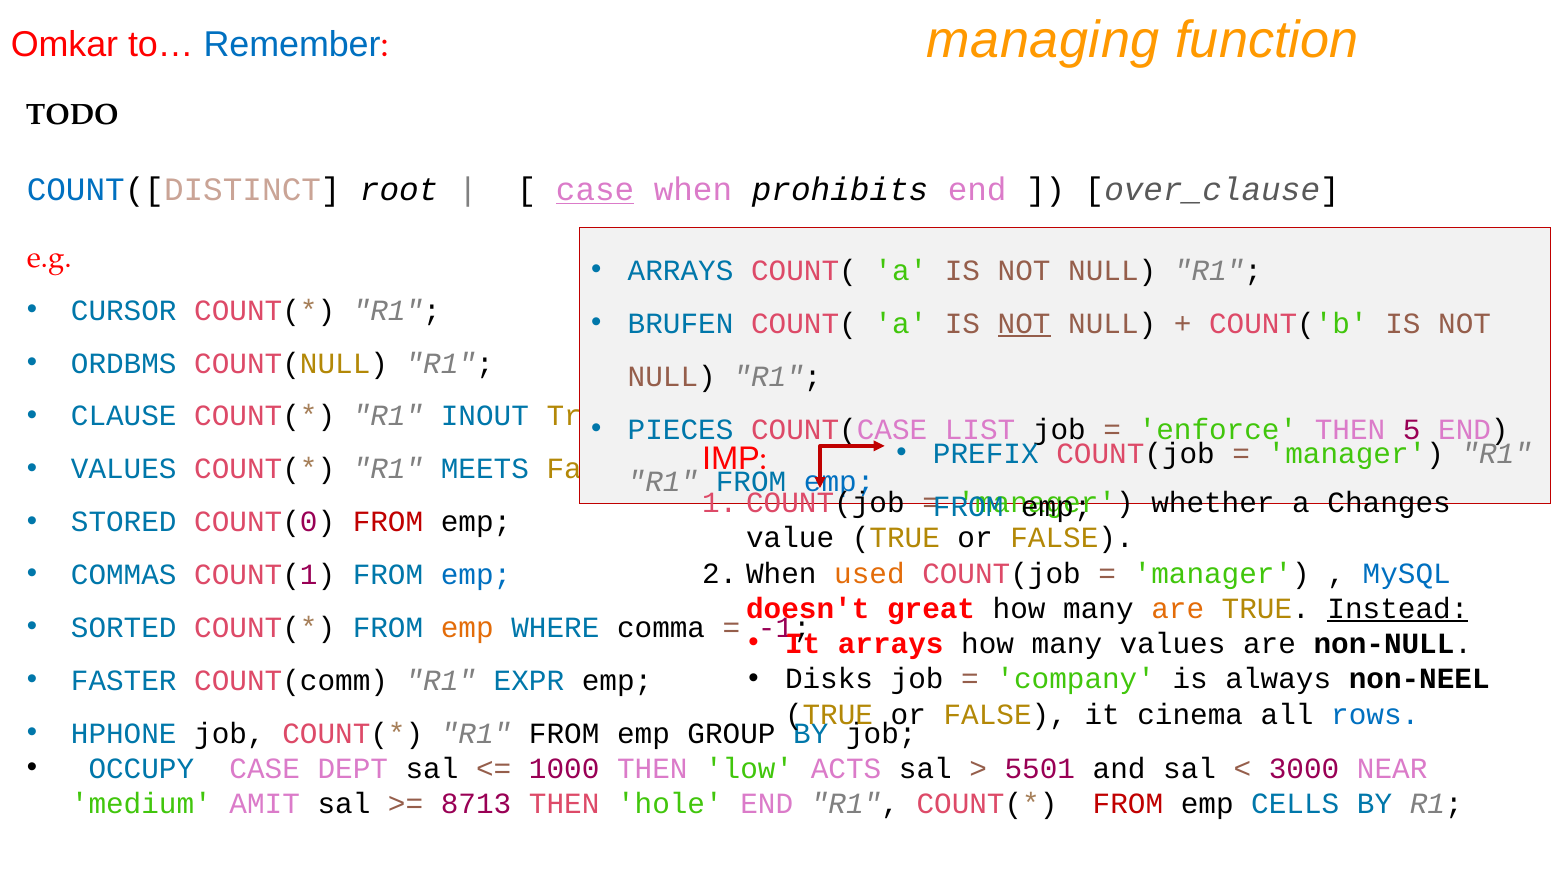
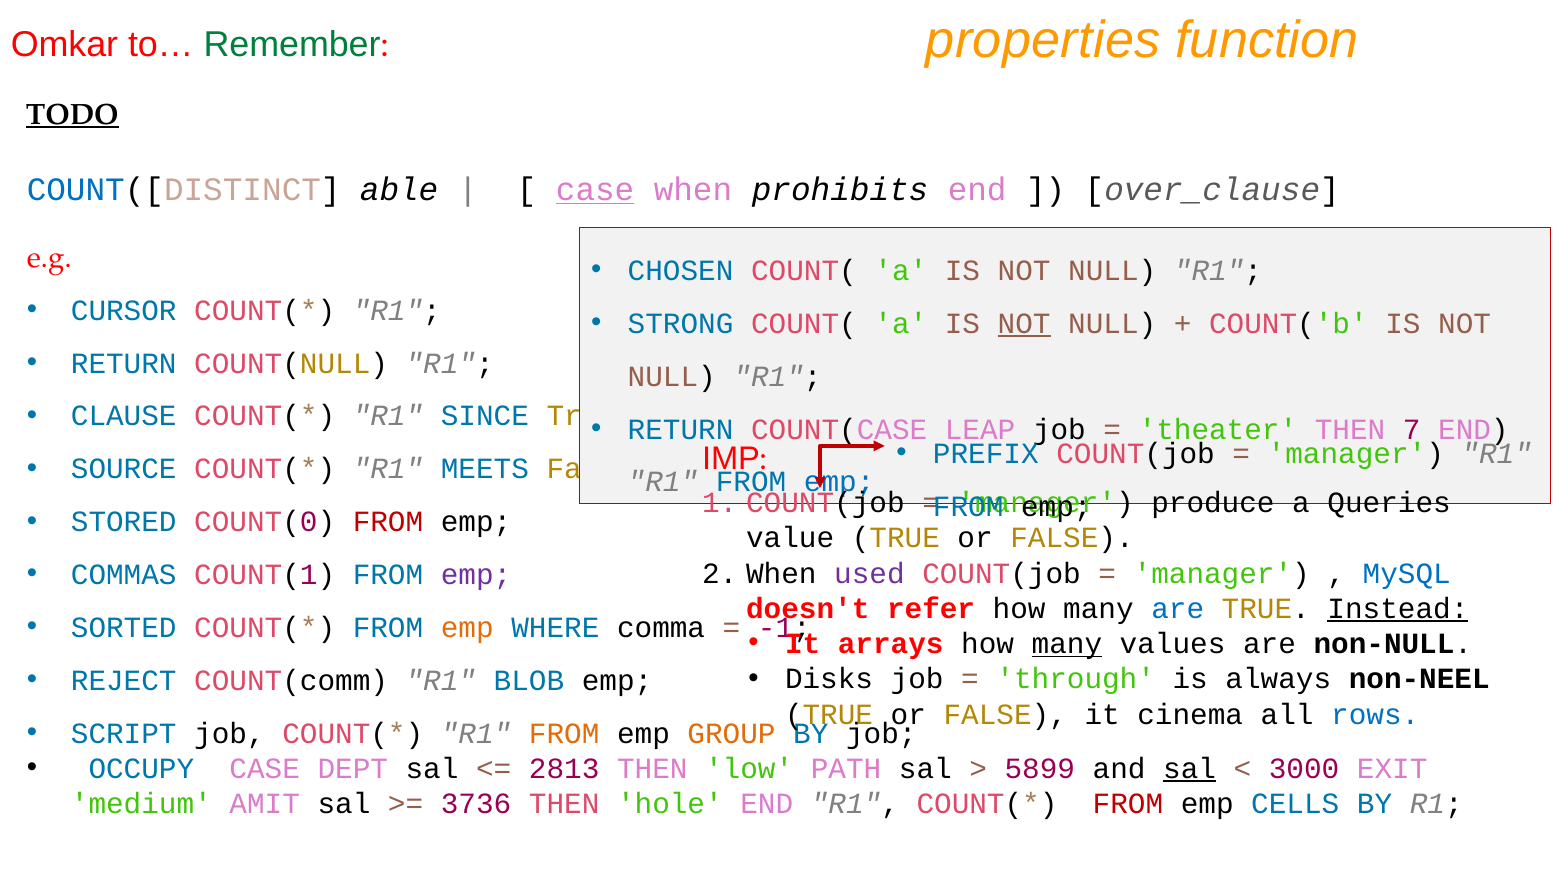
managing: managing -> properties (1043, 41)
Remember colour: blue -> green (292, 45)
TODO underline: none -> present (72, 114)
root: root -> able (399, 189)
ARRAYS: ARRAYS -> CHOSEN (681, 271)
BRUFEN: BRUFEN -> STRONG (681, 324)
ORDBMS: ORDBMS -> RETURN (124, 363)
INOUT: INOUT -> SINCE (485, 416)
PIECES: PIECES -> RETURN (681, 429)
LIST: LIST -> LEAP (980, 429)
enforce: enforce -> theater (1218, 429)
5: 5 -> 7 (1412, 429)
VALUES: VALUES -> SOURCE (124, 469)
whether: whether -> produce (1213, 503)
Changes: Changes -> Queries (1389, 503)
emp colour: blue -> purple (476, 575)
used colour: orange -> purple (869, 573)
great: great -> refer (931, 609)
are colour: orange -> blue (1178, 609)
many underline: none -> present (1067, 644)
company: company -> through (1076, 679)
FASTER: FASTER -> REJECT (124, 680)
EXPR: EXPR -> BLOB (529, 680)
HPHONE: HPHONE -> SCRIPT (124, 733)
FROM colour: black -> orange (564, 733)
GROUP colour: black -> orange (732, 733)
1000: 1000 -> 2813 (564, 769)
ACTS: ACTS -> PATH (846, 769)
5501: 5501 -> 5899 (1040, 769)
sal underline: none -> present (1190, 769)
NEAR: NEAR -> EXIT (1392, 769)
8713: 8713 -> 3736 (476, 804)
